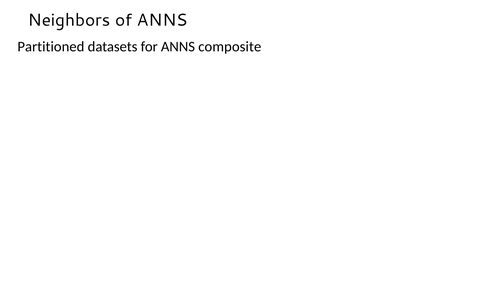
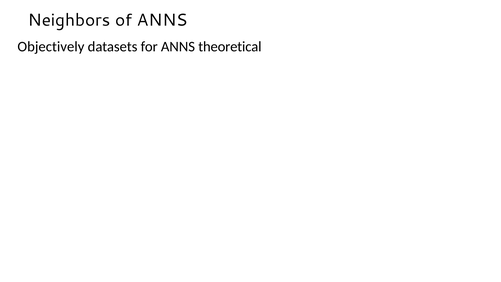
Partitioned: Partitioned -> Objectively (51, 46)
composite: composite -> theoretical (230, 46)
